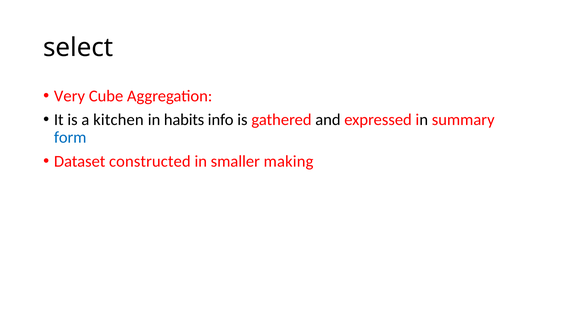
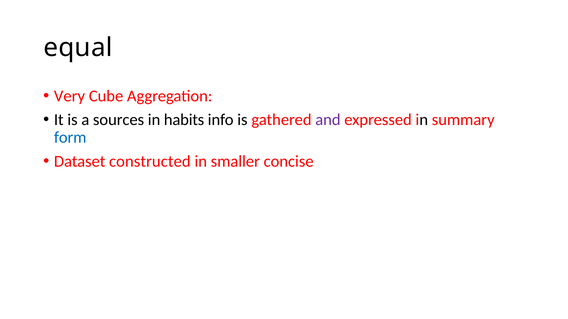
select: select -> equal (78, 48)
kitchen: kitchen -> sources (119, 120)
and colour: black -> purple (328, 120)
making: making -> concise (289, 162)
